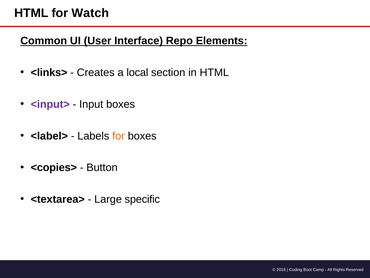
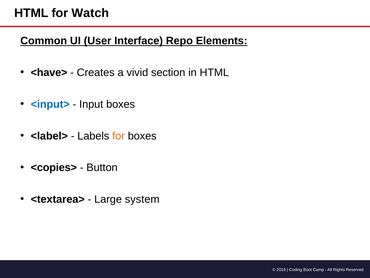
<links>: <links> -> <have> (49, 72)
local: local -> vivid (137, 72)
<input> colour: purple -> blue (50, 104)
specific: specific -> system (142, 199)
